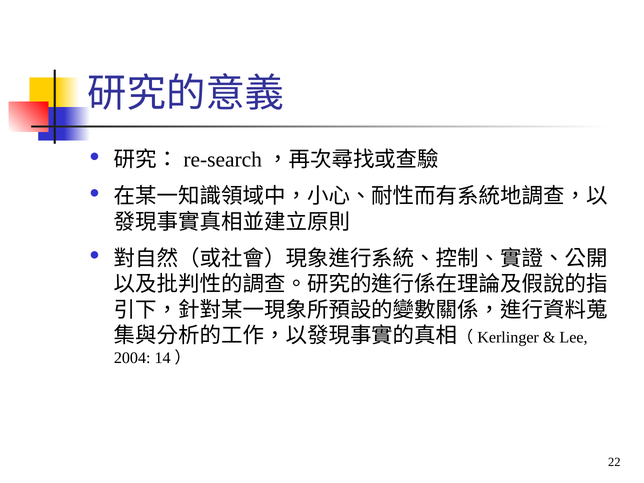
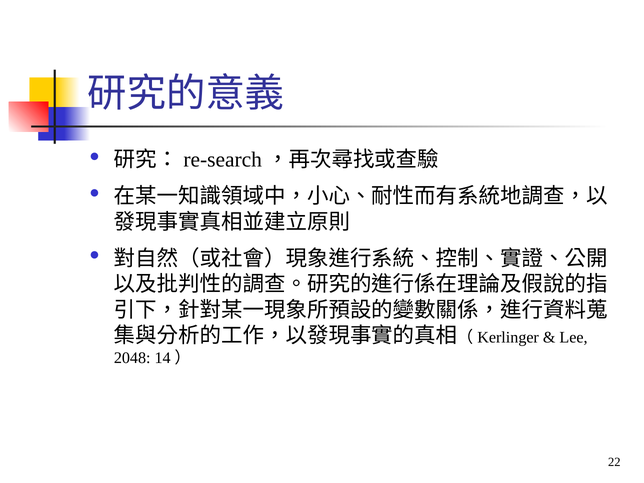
2004: 2004 -> 2048 (132, 358)
